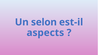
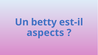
selon: selon -> betty (44, 22)
